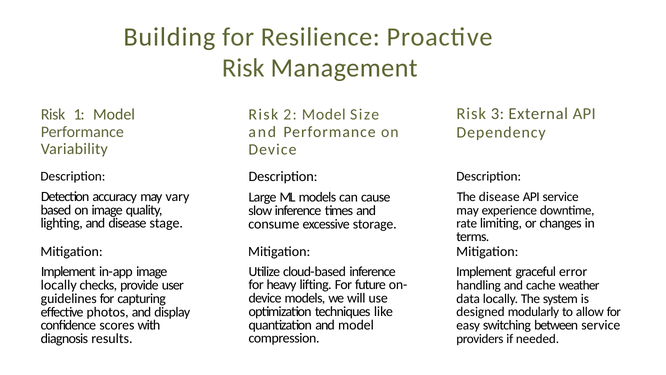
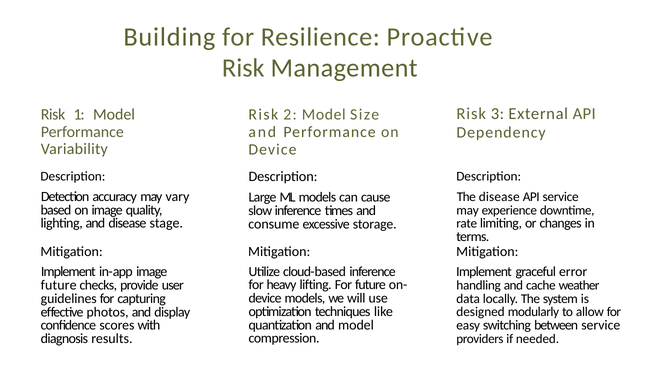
locally: locally -> future (59, 285)
